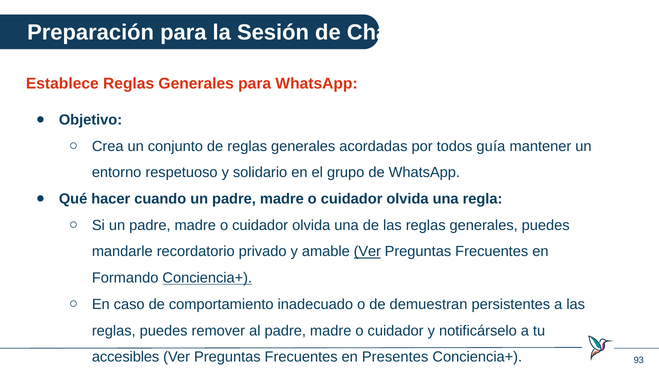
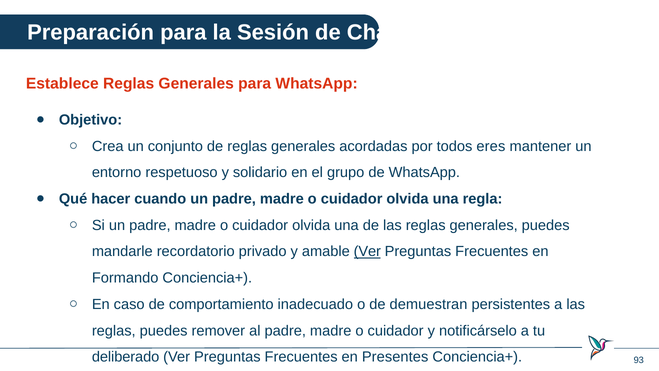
guía: guía -> eres (491, 146)
Conciencia+ underline: present -> none (207, 278)
accesibles: accesibles -> deliberado (126, 357)
